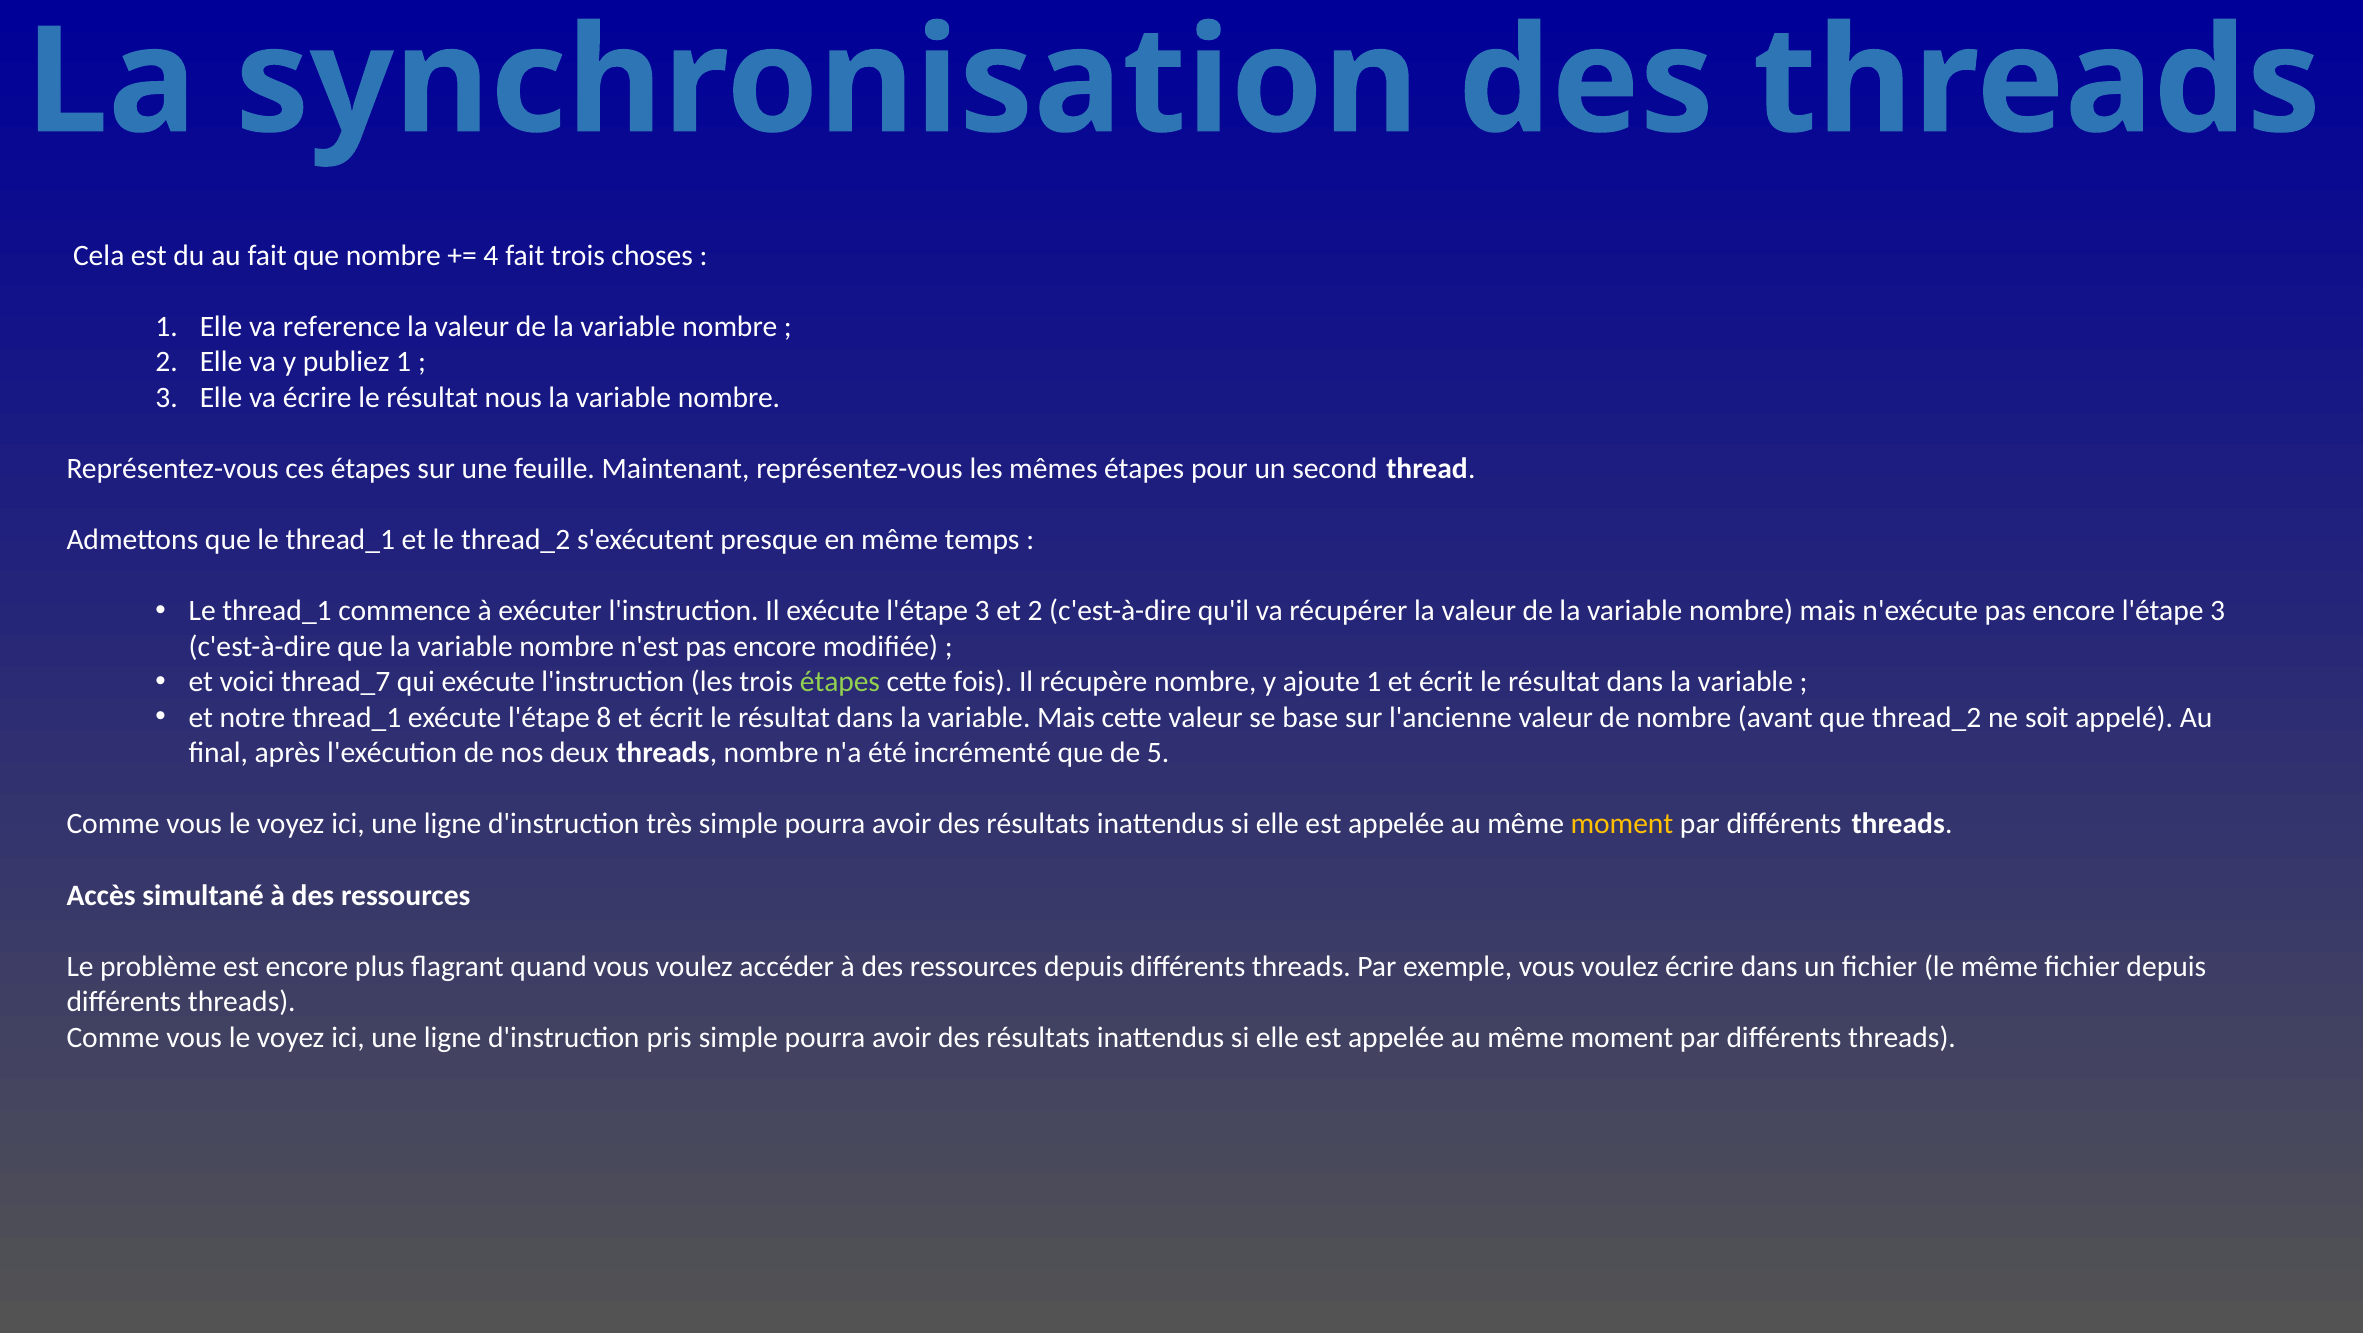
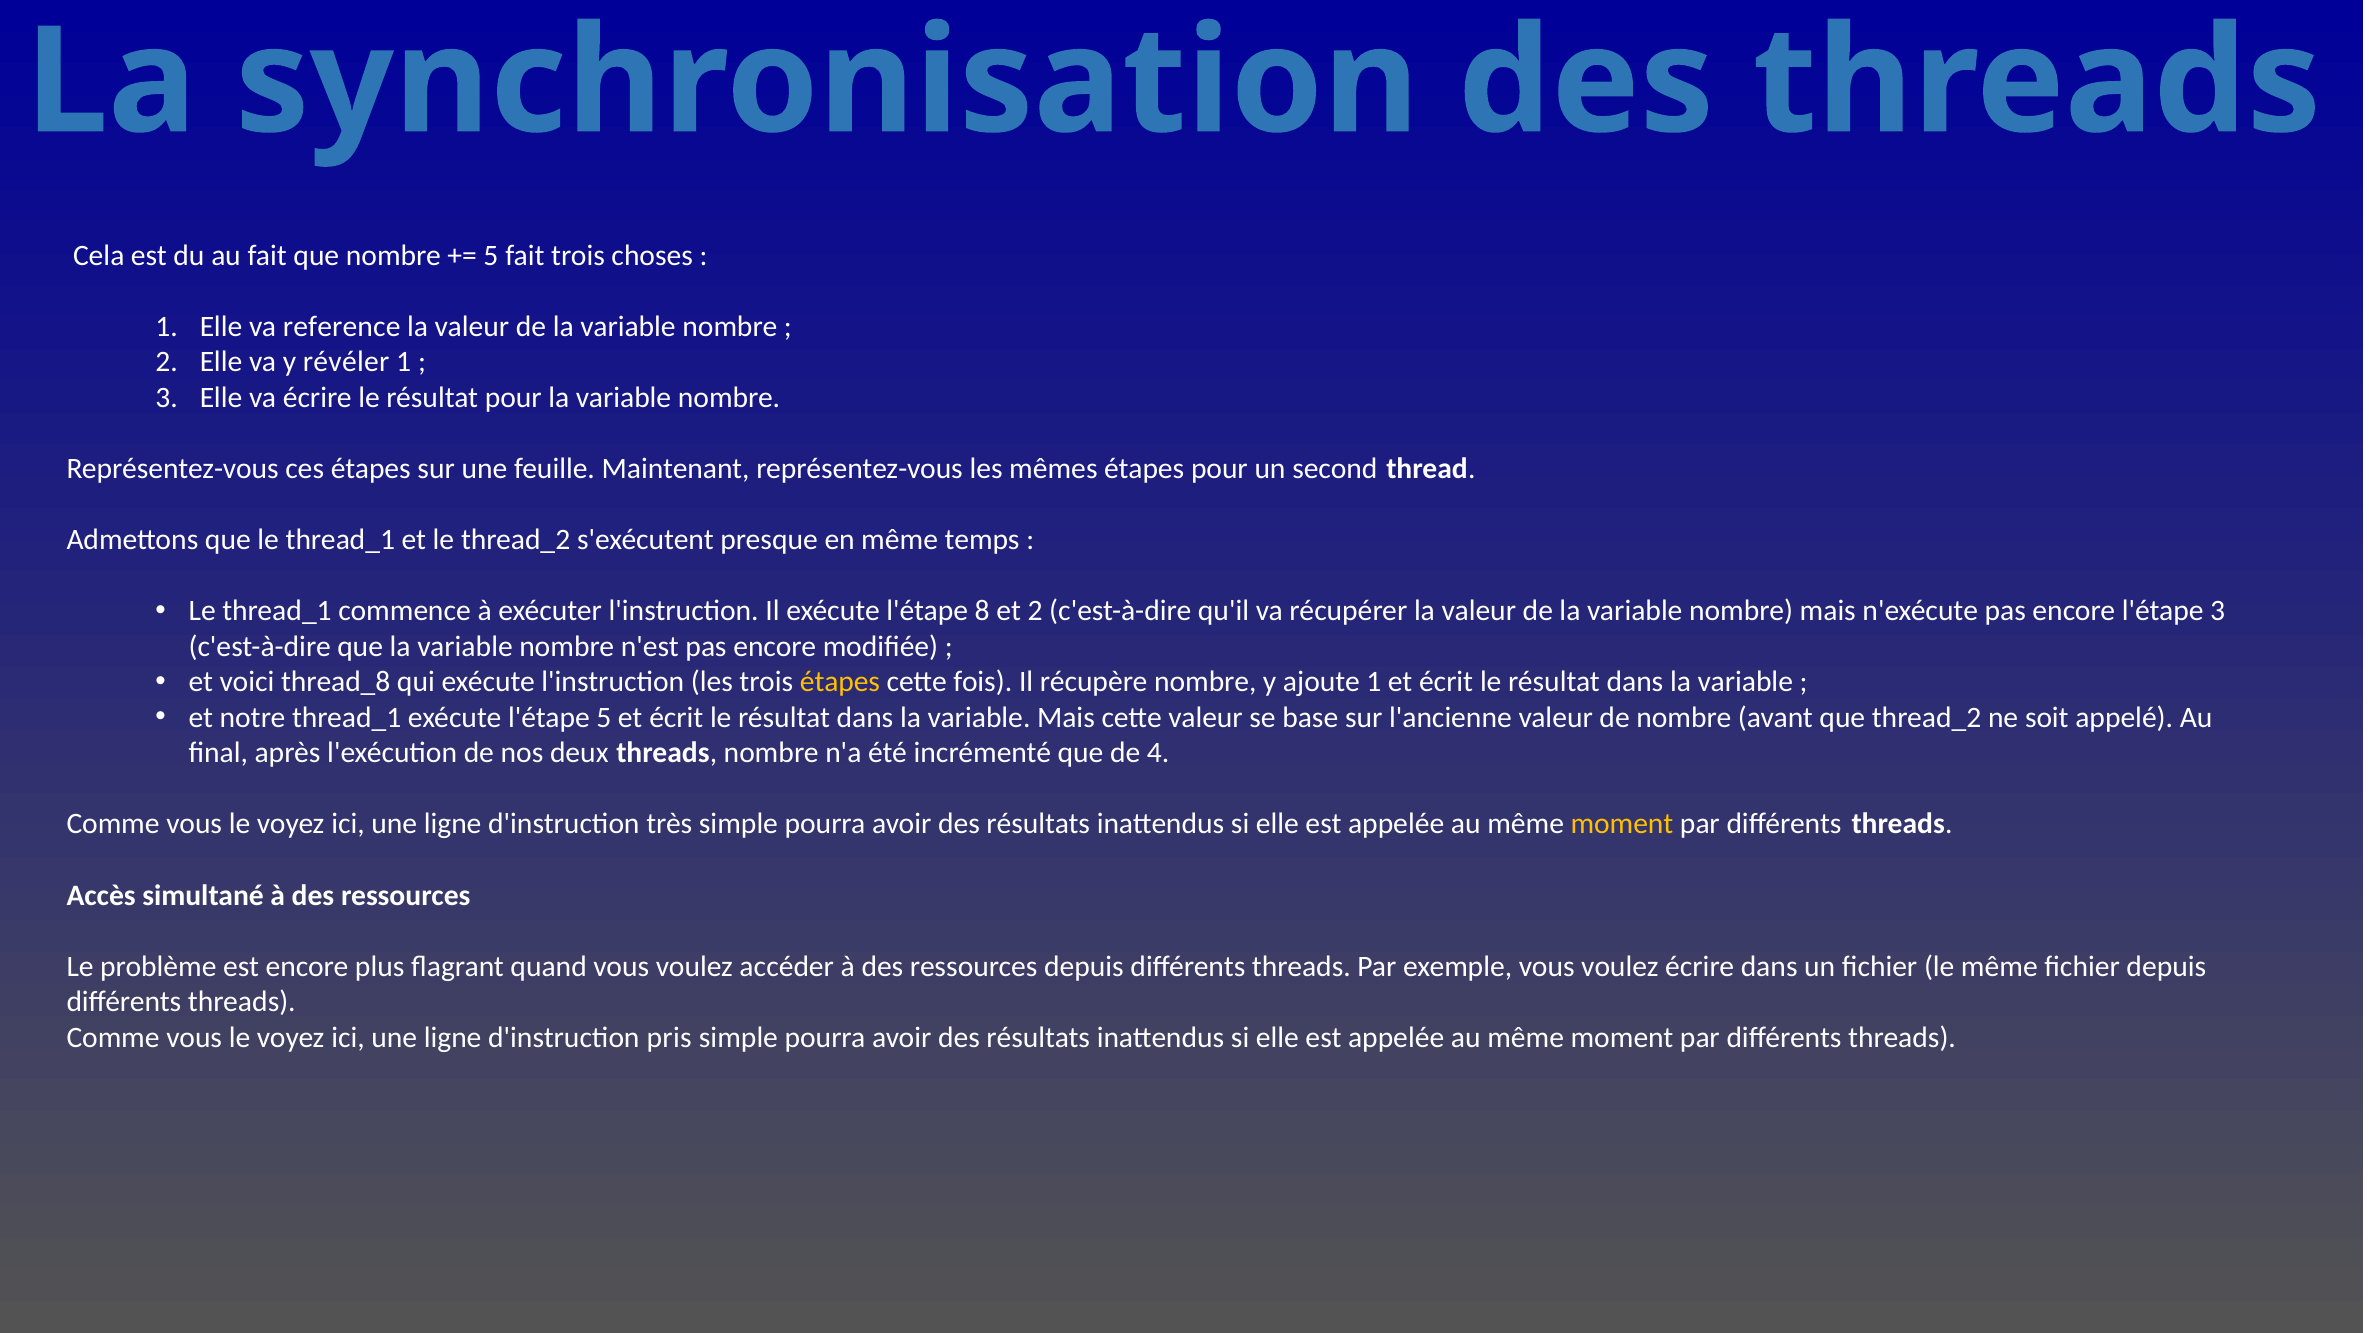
4: 4 -> 5 (491, 255)
publiez: publiez -> révéler (346, 362)
résultat nous: nous -> pour (513, 397)
exécute l'étape 3: 3 -> 8 (982, 611)
thread_7: thread_7 -> thread_8 (336, 682)
étapes colour: light green -> yellow (840, 682)
l'étape 8: 8 -> 5 (604, 717)
5: 5 -> 4 (1158, 753)
